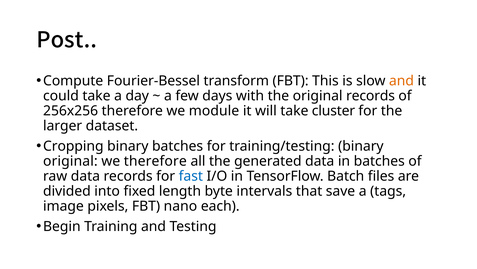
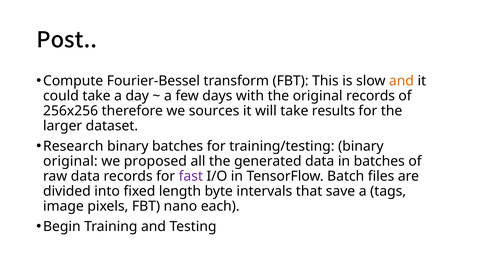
module: module -> sources (214, 111)
cluster: cluster -> results (333, 111)
Cropping: Cropping -> Research (73, 146)
we therefore: therefore -> proposed (155, 161)
fast colour: blue -> purple (191, 176)
